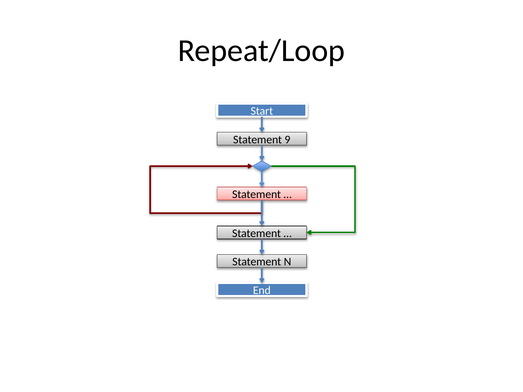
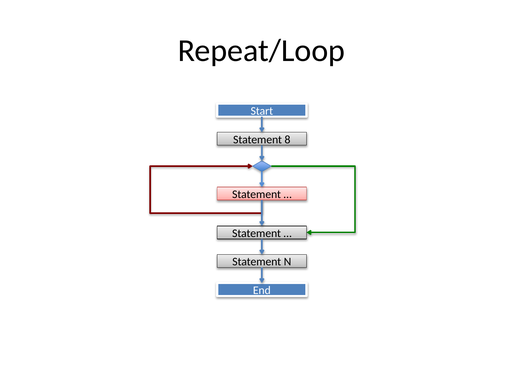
9: 9 -> 8 (288, 140)
